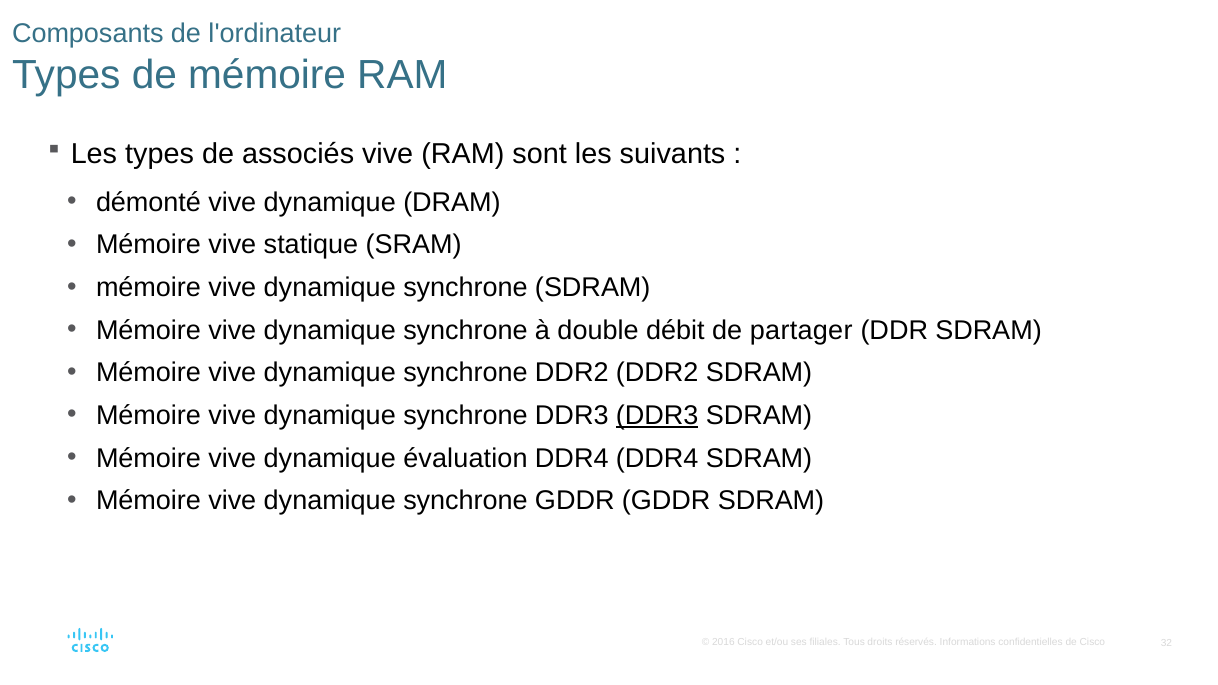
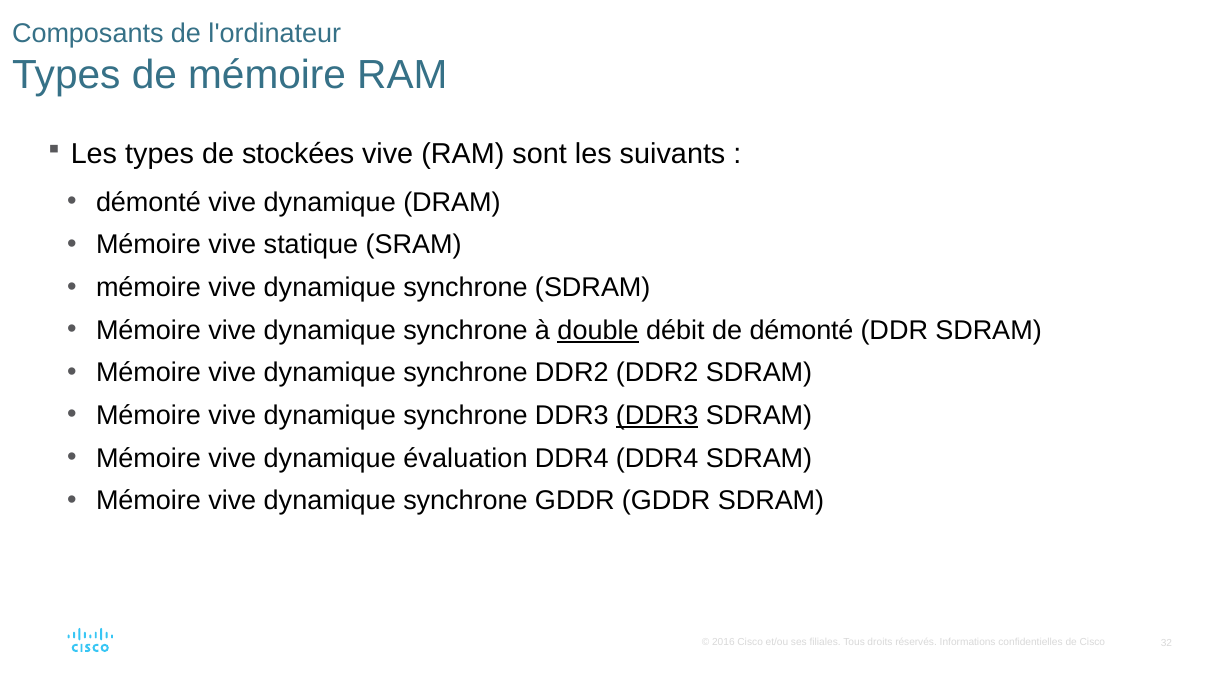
associés: associés -> stockées (298, 154)
double underline: none -> present (598, 330)
de partager: partager -> démonté (801, 330)
